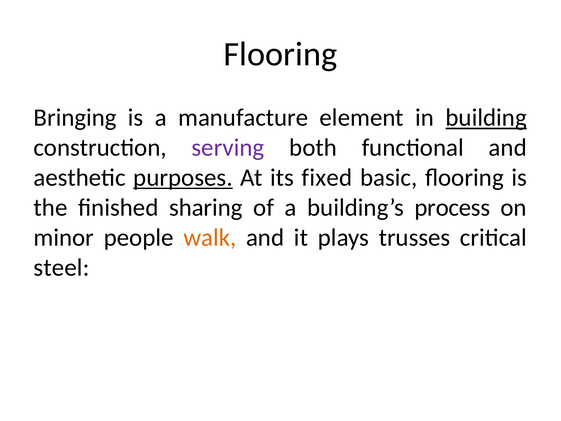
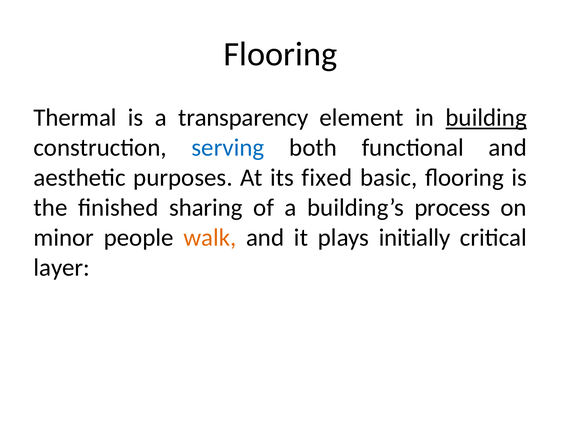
Bringing: Bringing -> Thermal (75, 118)
manufacture: manufacture -> transparency (243, 118)
serving colour: purple -> blue (228, 148)
purposes underline: present -> none (183, 178)
trusses: trusses -> initially (415, 237)
steel: steel -> layer (62, 267)
